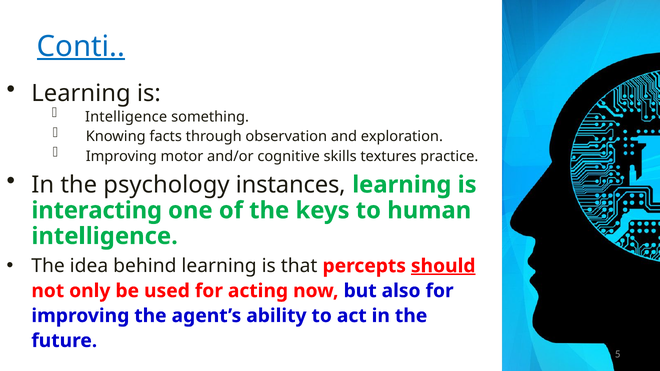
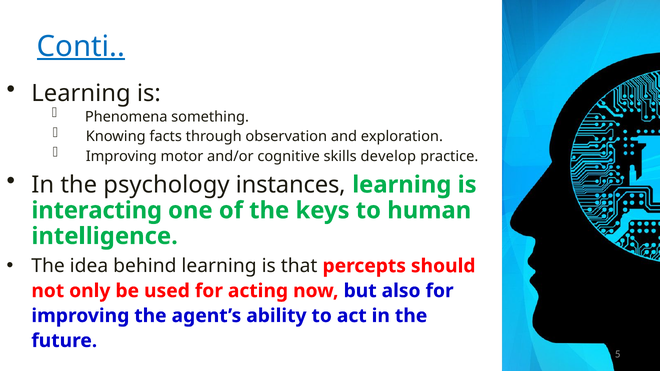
Intelligence: Intelligence -> Phenomena (126, 117)
textures: textures -> develop (388, 156)
should underline: present -> none (443, 266)
